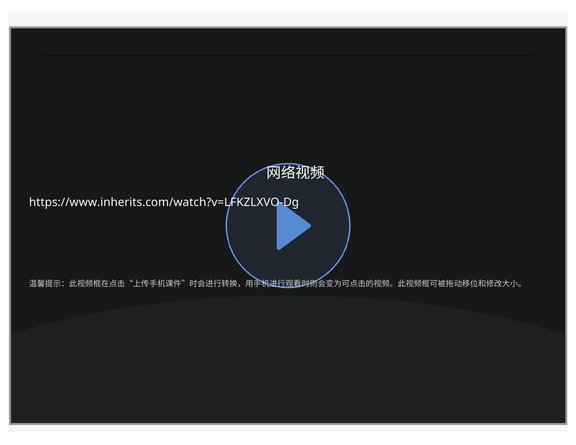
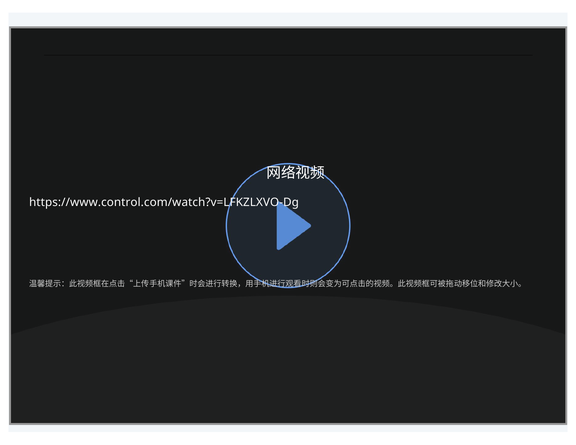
https://www.inherits.com/watch?v=LFKZLXVO-Dg: https://www.inherits.com/watch?v=LFKZLXVO-Dg -> https://www.control.com/watch?v=LFKZLXVO-Dg (164, 202)
